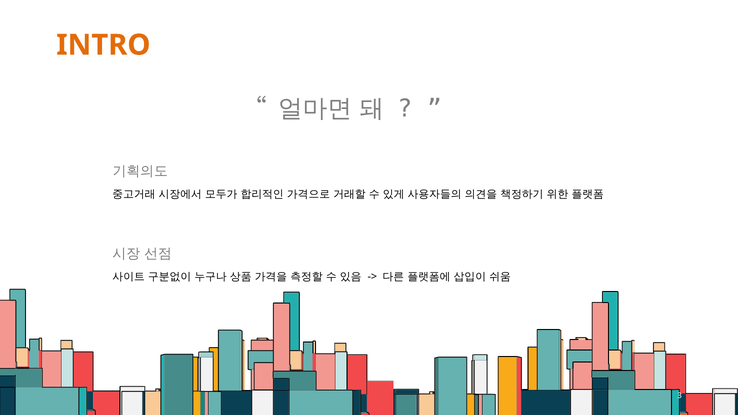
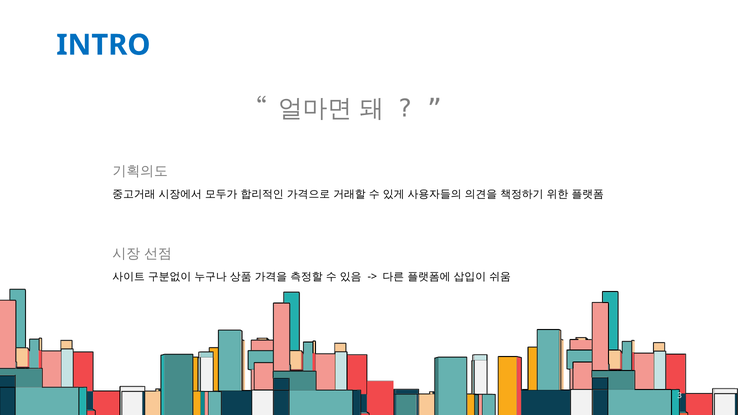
INTRO colour: orange -> blue (103, 45)
